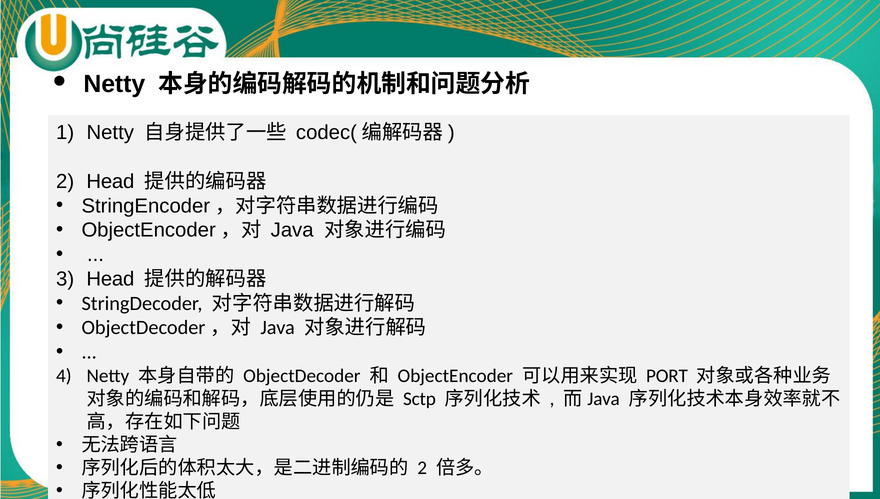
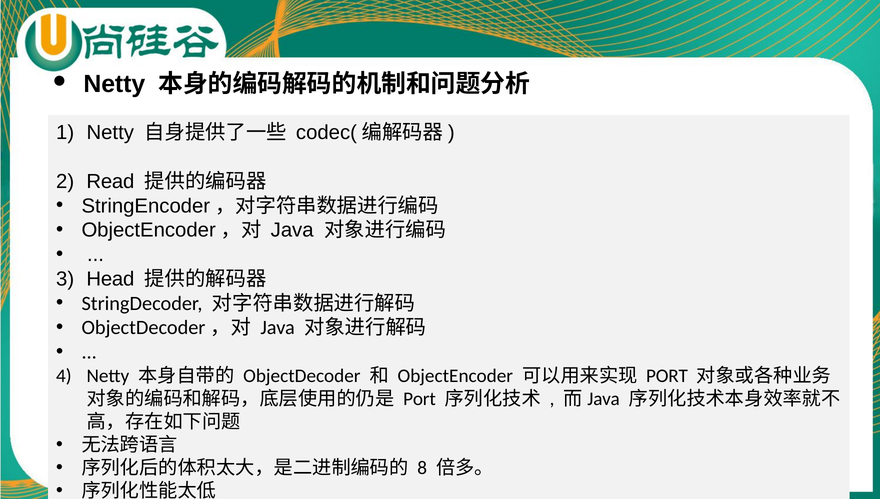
Head: Head -> Read (110, 182)
Sctp: Sctp -> Port (419, 399)
2: 2 -> 8 (422, 468)
